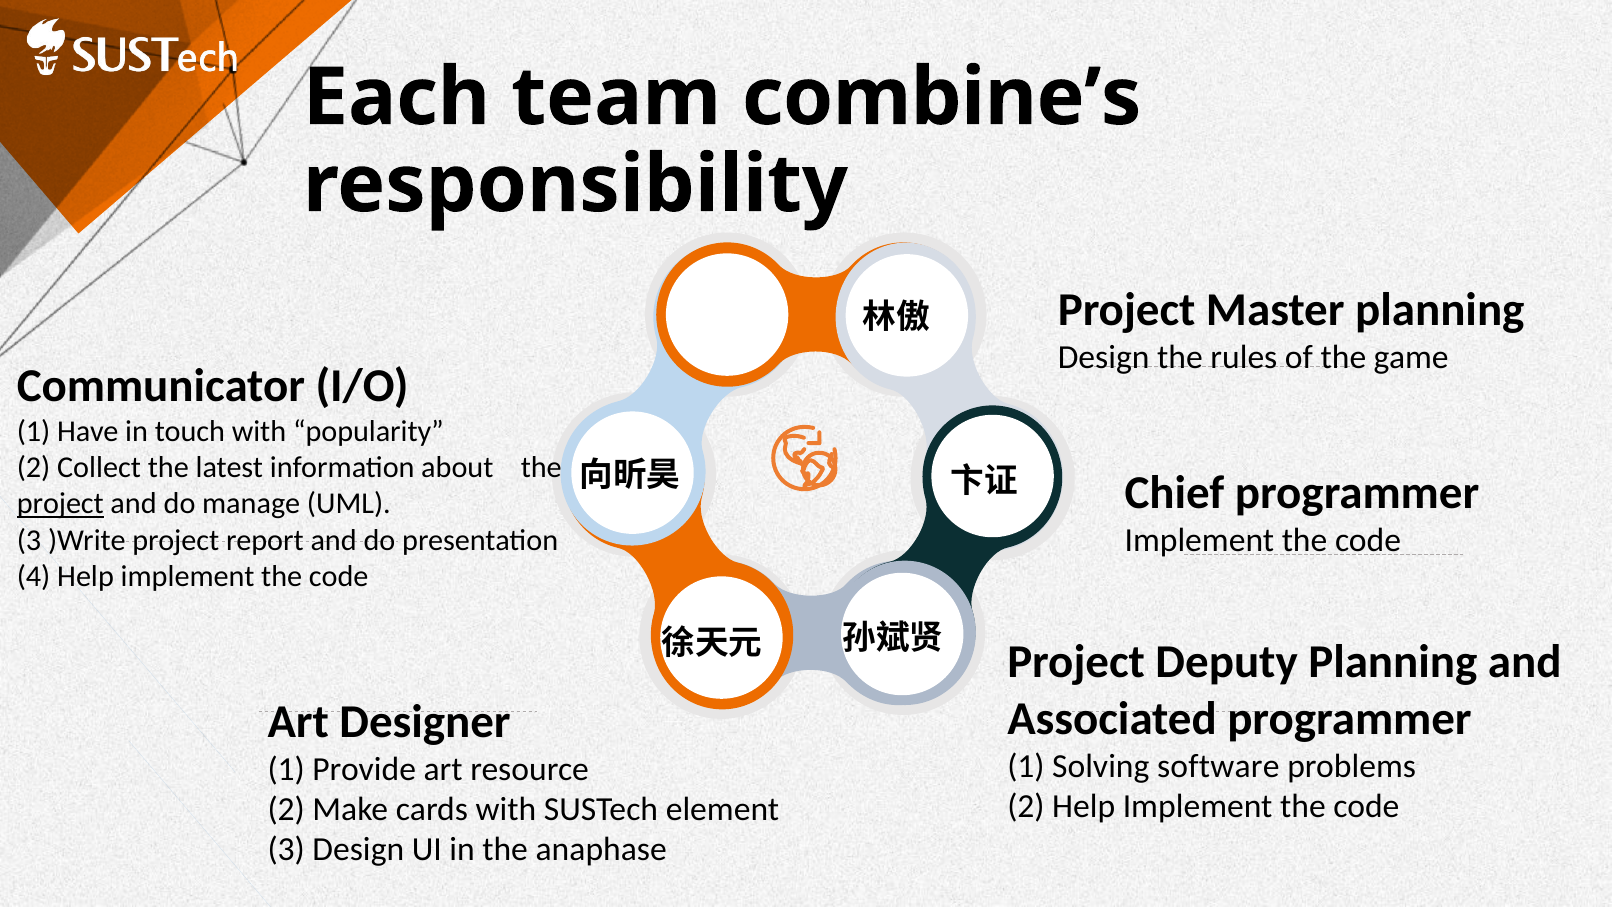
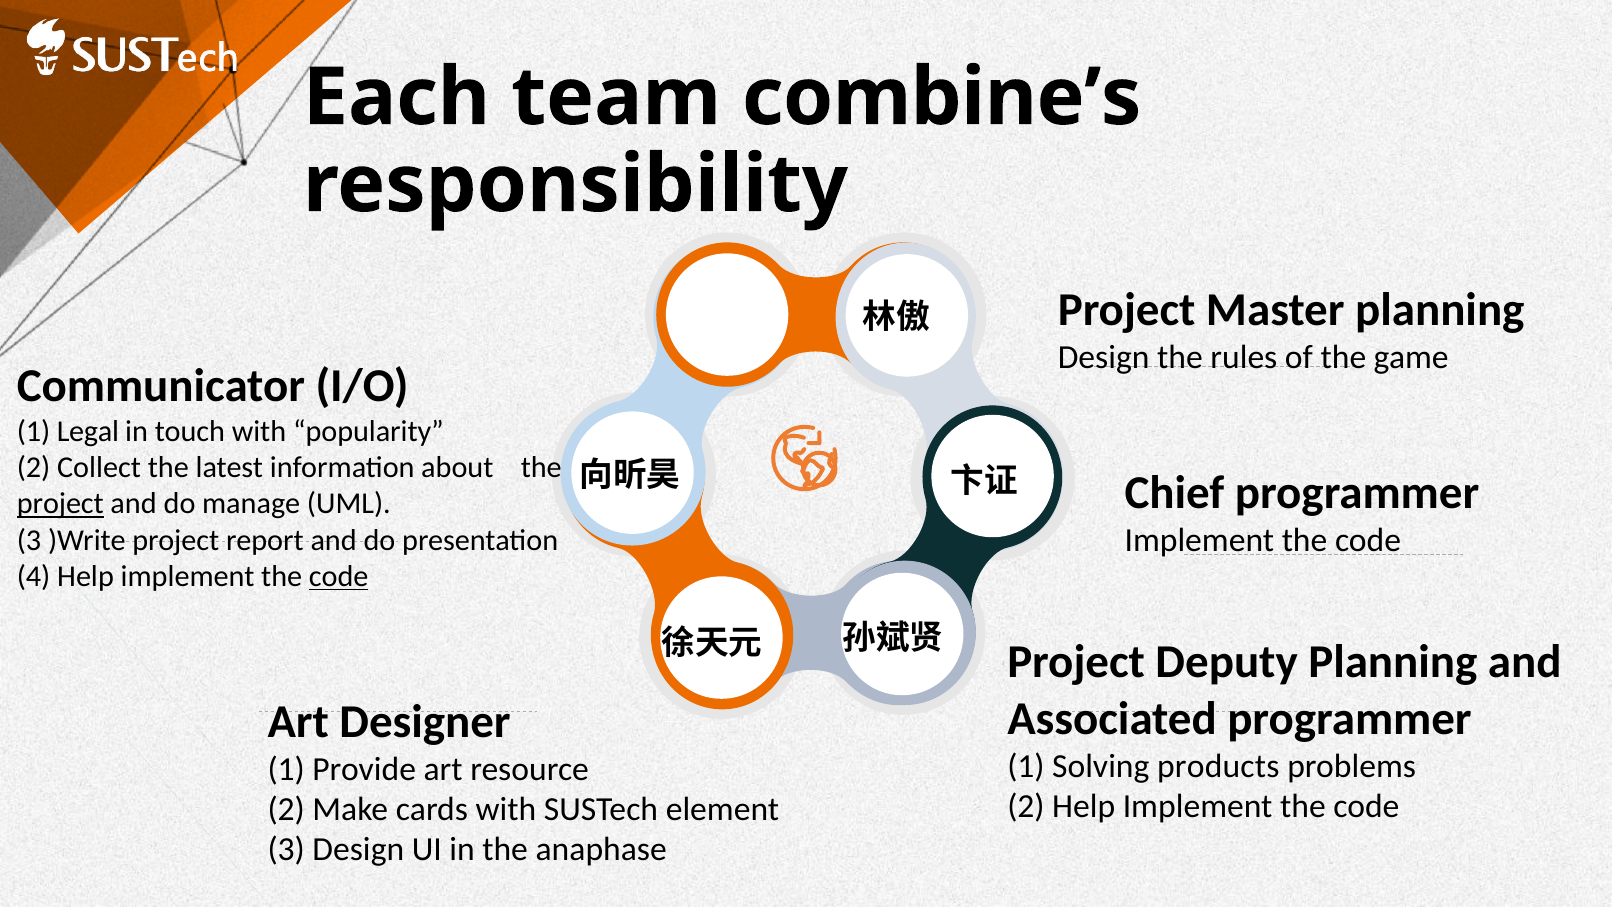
Have: Have -> Legal (88, 431)
code underline: none -> present (339, 576)
software: software -> products (1218, 766)
